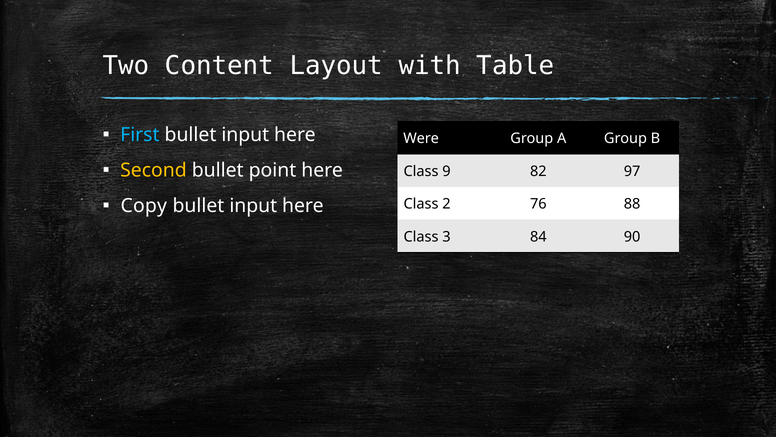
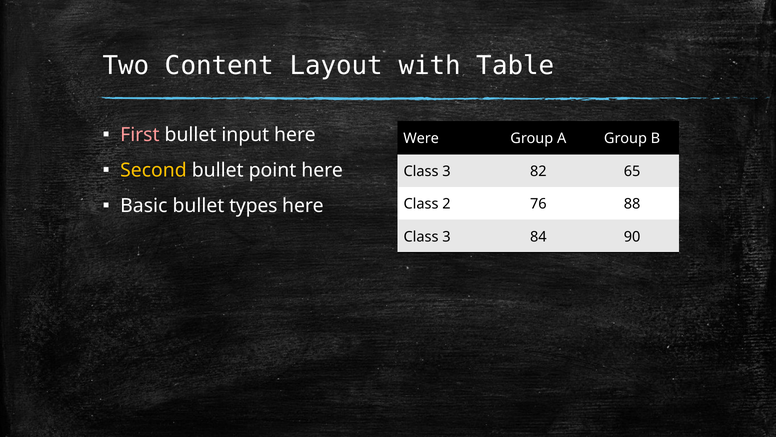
First colour: light blue -> pink (140, 135)
9: 9 -> 3 (446, 171)
97: 97 -> 65 (632, 171)
Copy: Copy -> Basic (144, 206)
input: input -> types (253, 206)
